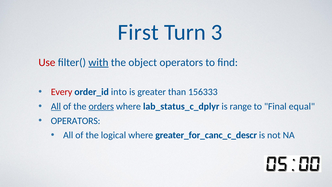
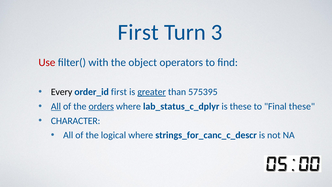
with underline: present -> none (98, 62)
Every colour: red -> black (62, 92)
order_id into: into -> first (119, 92)
greater underline: none -> present (152, 92)
156333: 156333 -> 575395 (203, 92)
is range: range -> these (241, 106)
Final equal: equal -> these (302, 106)
OPERATORS: OPERATORS -> CHARACTER (76, 121)
greater_for_canc_c_descr: greater_for_canc_c_descr -> strings_for_canc_c_descr (206, 135)
